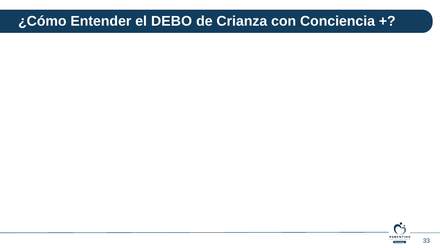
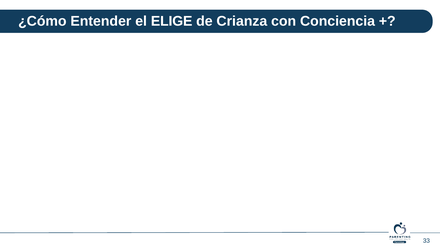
DEBO: DEBO -> ELIGE (172, 21)
